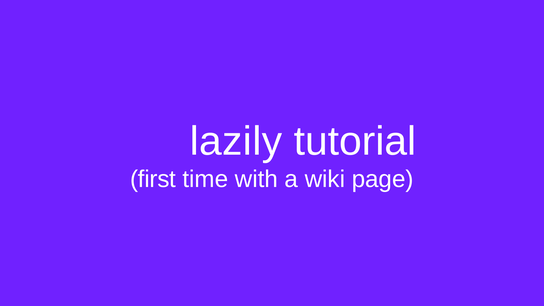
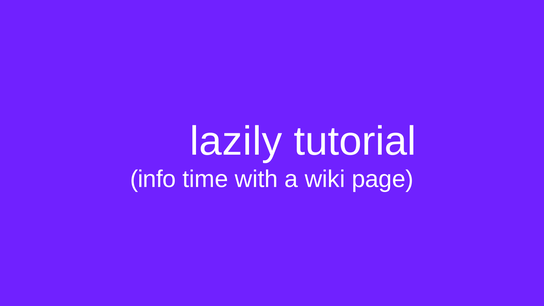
first: first -> info (153, 179)
